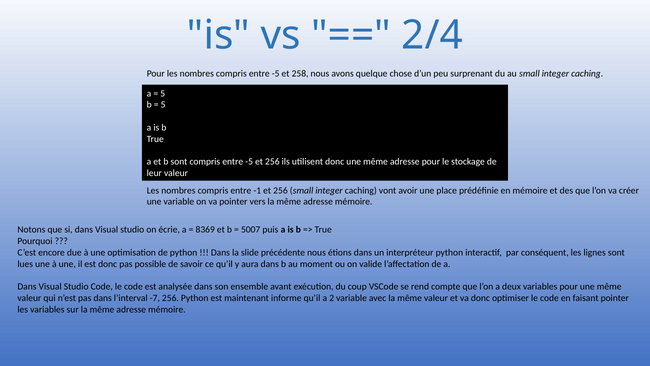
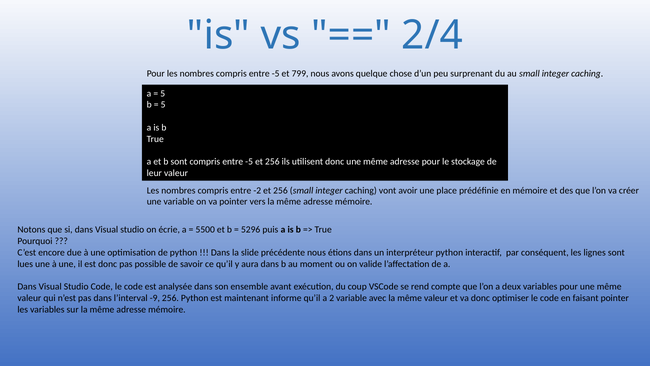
258: 258 -> 799 (300, 73)
-1: -1 -> -2 (257, 190)
8369: 8369 -> 5500 (205, 230)
5007: 5007 -> 5296 (251, 230)
-7: -7 -> -9 (155, 298)
